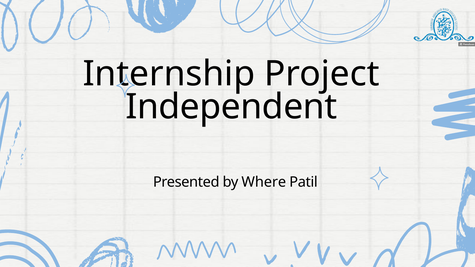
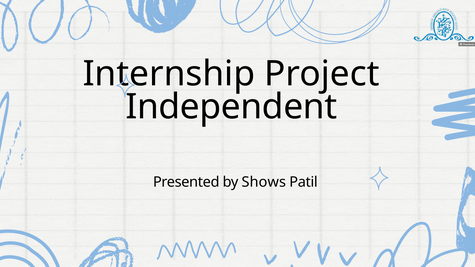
Where: Where -> Shows (264, 182)
